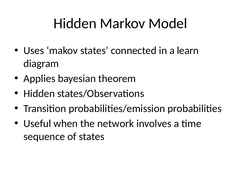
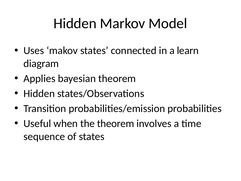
the network: network -> theorem (116, 123)
